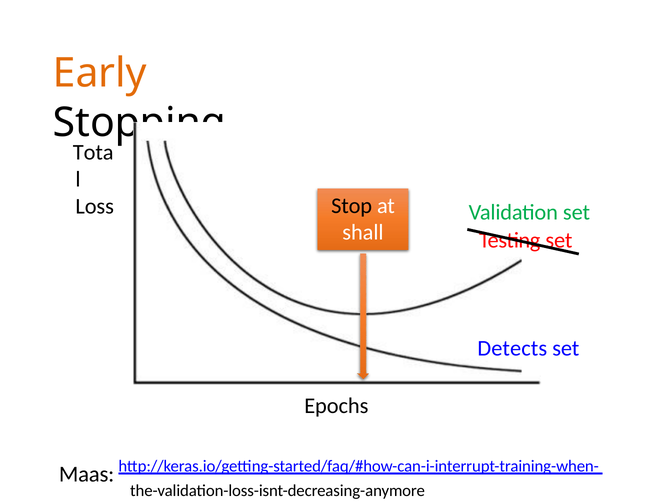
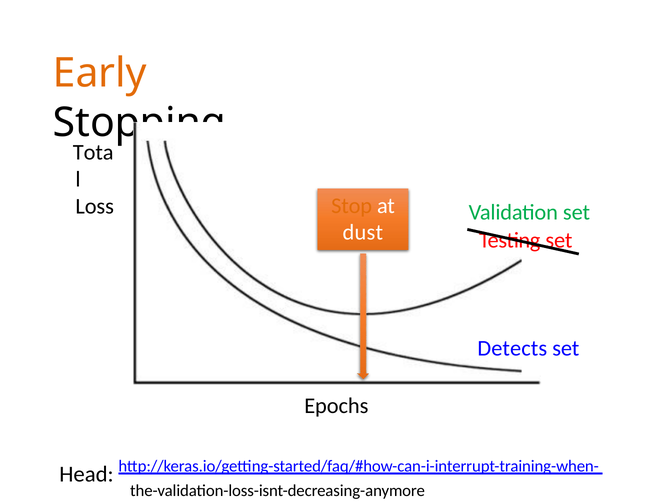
Stop colour: black -> orange (352, 206)
shall: shall -> dust (363, 233)
Maas: Maas -> Head (87, 474)
